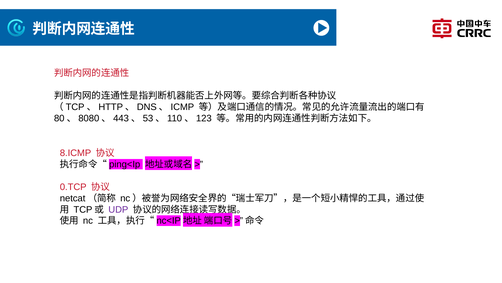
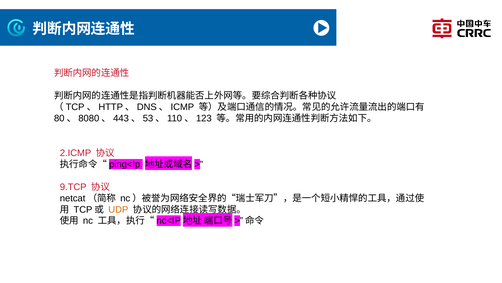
8.ICMP: 8.ICMP -> 2.ICMP (76, 153)
0.TCP: 0.TCP -> 9.TCP (73, 187)
UDP colour: purple -> orange (118, 209)
